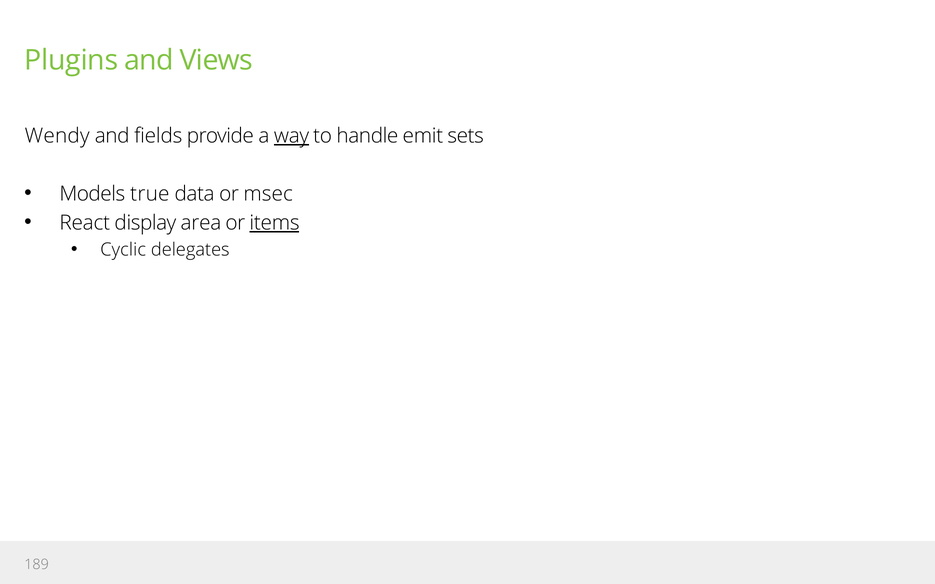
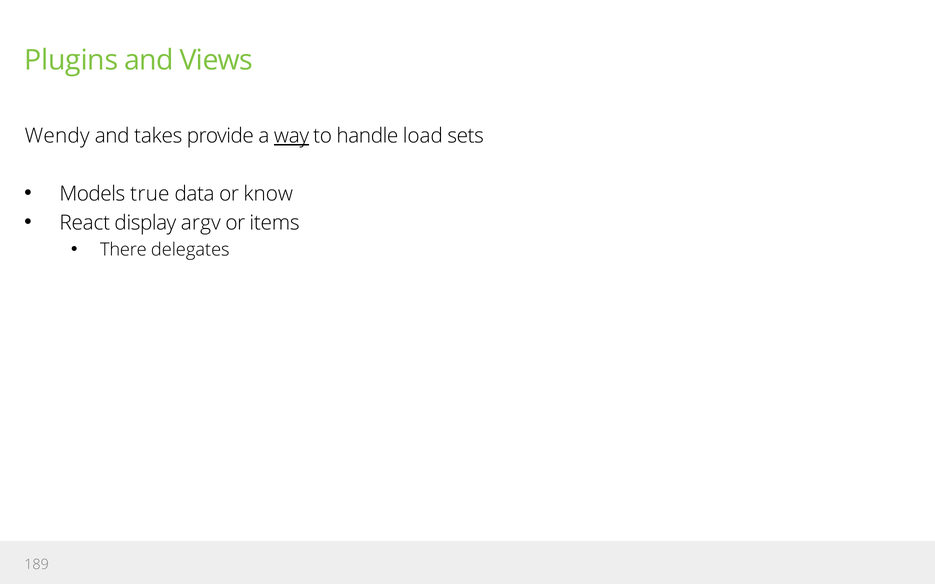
fields: fields -> takes (158, 136)
emit: emit -> load (423, 136)
msec: msec -> know (268, 194)
area: area -> argv (201, 223)
items underline: present -> none (274, 223)
Cyclic: Cyclic -> There (123, 250)
